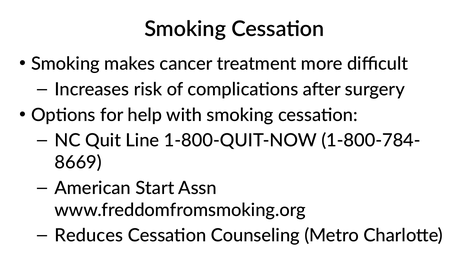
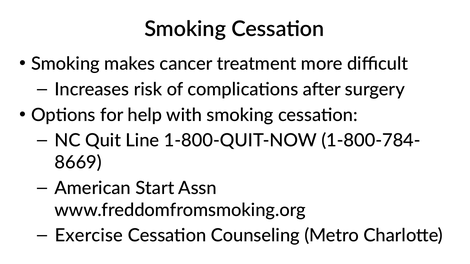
Reduces: Reduces -> Exercise (89, 236)
